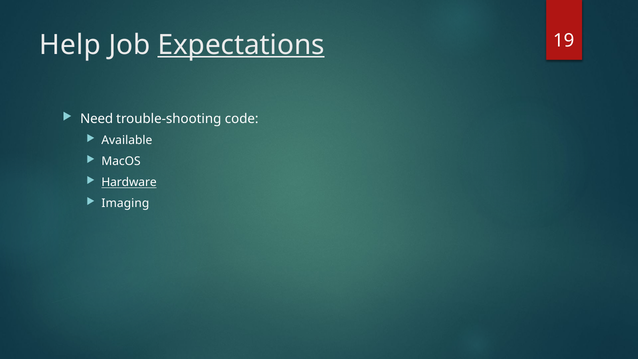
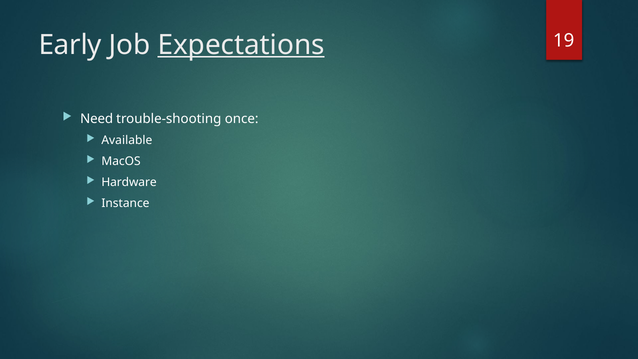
Help: Help -> Early (70, 45)
code: code -> once (242, 119)
Hardware underline: present -> none (129, 182)
Imaging: Imaging -> Instance (125, 203)
